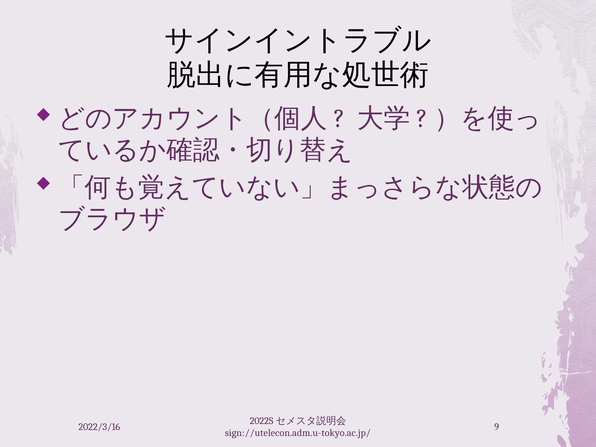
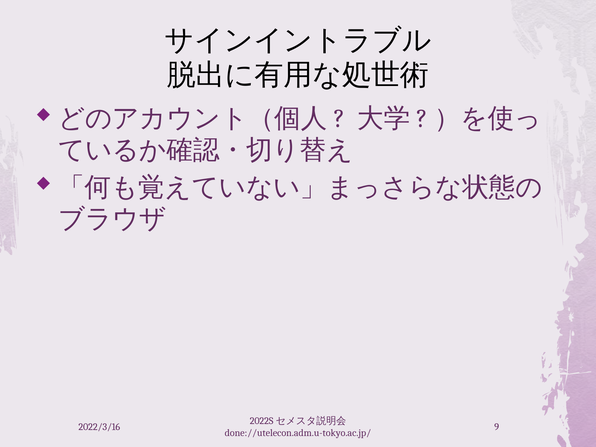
sign://utelecon.adm.u-tokyo.ac.jp/: sign://utelecon.adm.u-tokyo.ac.jp/ -> done://utelecon.adm.u-tokyo.ac.jp/ (298, 433)
